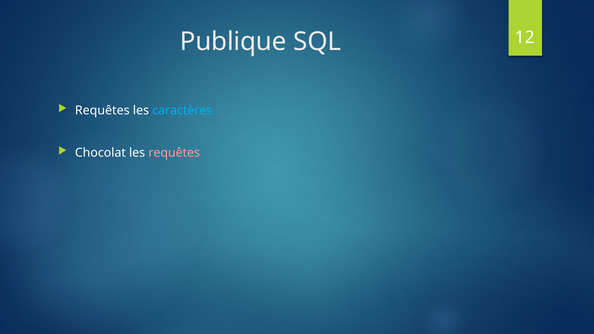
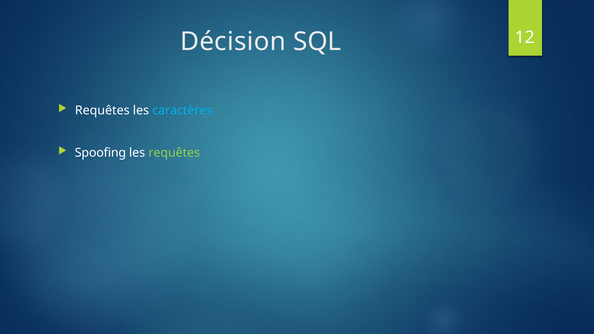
Publique: Publique -> Décision (233, 42)
Chocolat: Chocolat -> Spoofing (100, 153)
requêtes colour: pink -> light green (174, 153)
